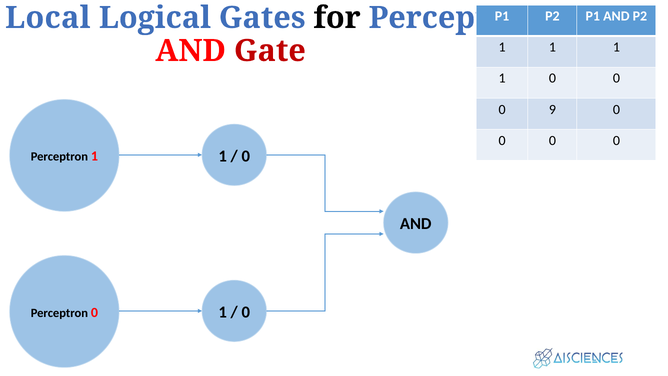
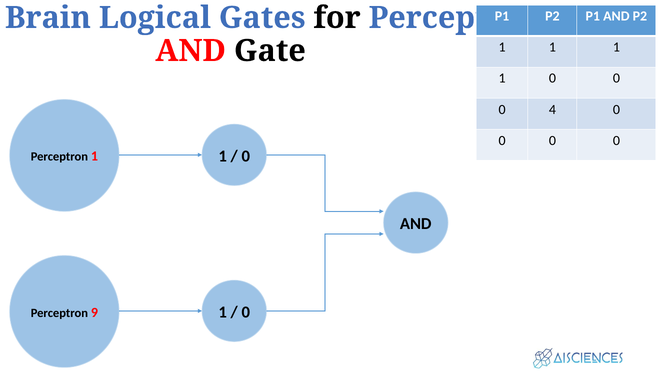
Local: Local -> Brain (48, 18)
Gate colour: red -> black (270, 51)
9: 9 -> 4 (552, 109)
Perceptron 0: 0 -> 9 (94, 312)
